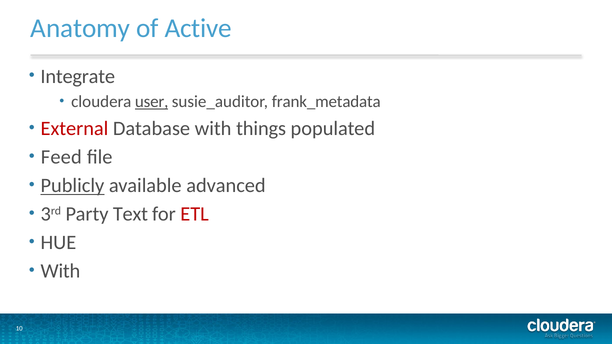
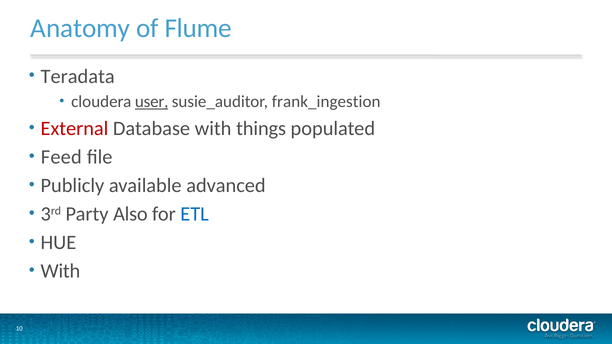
Active: Active -> Flume (198, 28)
Integrate: Integrate -> Teradata (78, 76)
frank_metadata: frank_metadata -> frank_ingestion (326, 102)
Publicly underline: present -> none (72, 186)
Text: Text -> Also (130, 214)
ETL colour: red -> blue (195, 214)
